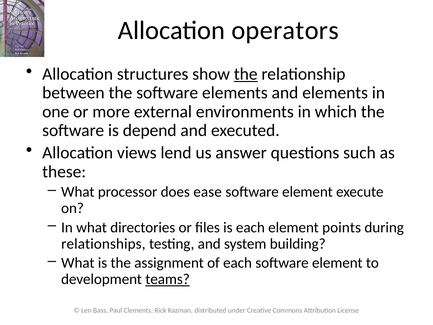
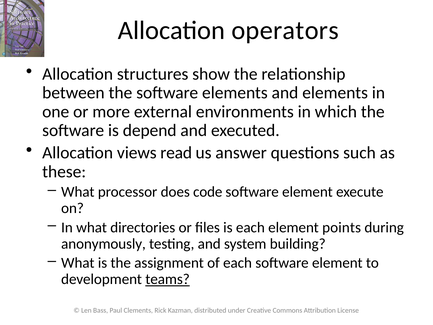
the underline: present -> none (246, 74)
lend: lend -> read (176, 153)
ease: ease -> code (208, 192)
relationships: relationships -> anonymously (103, 244)
